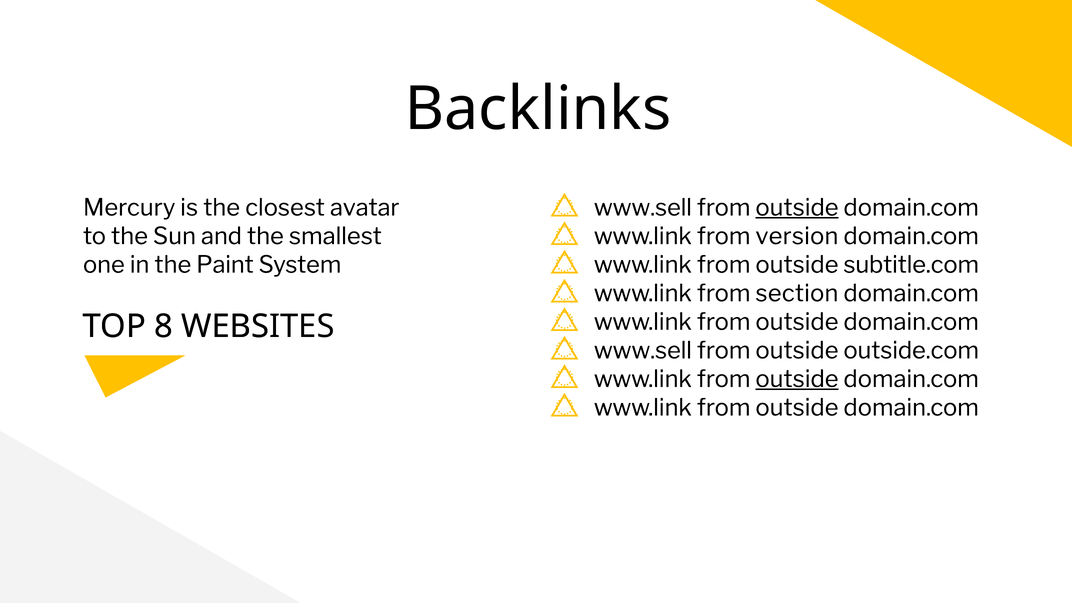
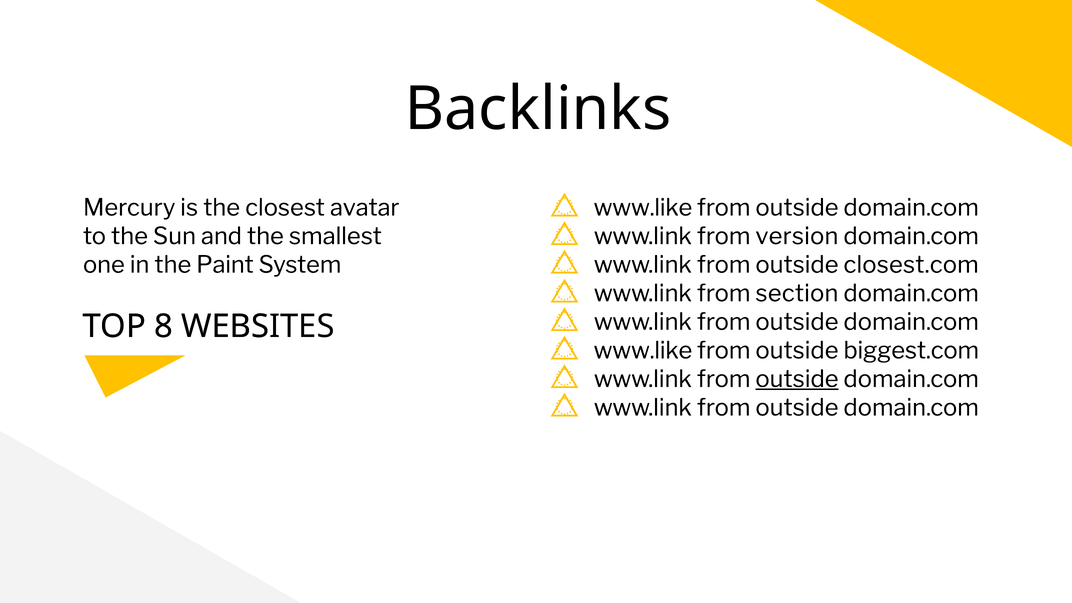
www.sell: www.sell -> www.like (643, 208)
outside underline: present -> none (797, 208)
subtitle.com: subtitle.com -> closest.com (911, 265)
www.sell: www.sell -> www.like (643, 351)
outside.com: outside.com -> biggest.com (911, 351)
